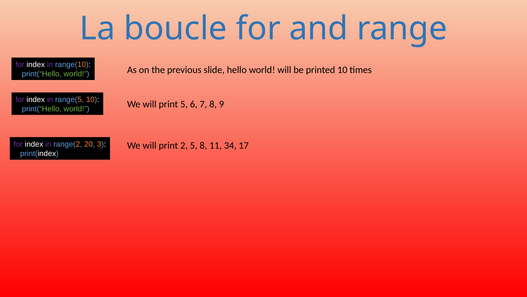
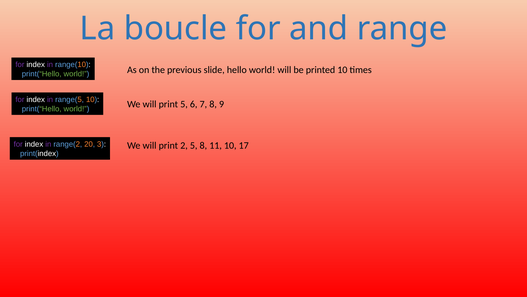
11 34: 34 -> 10 (230, 145)
